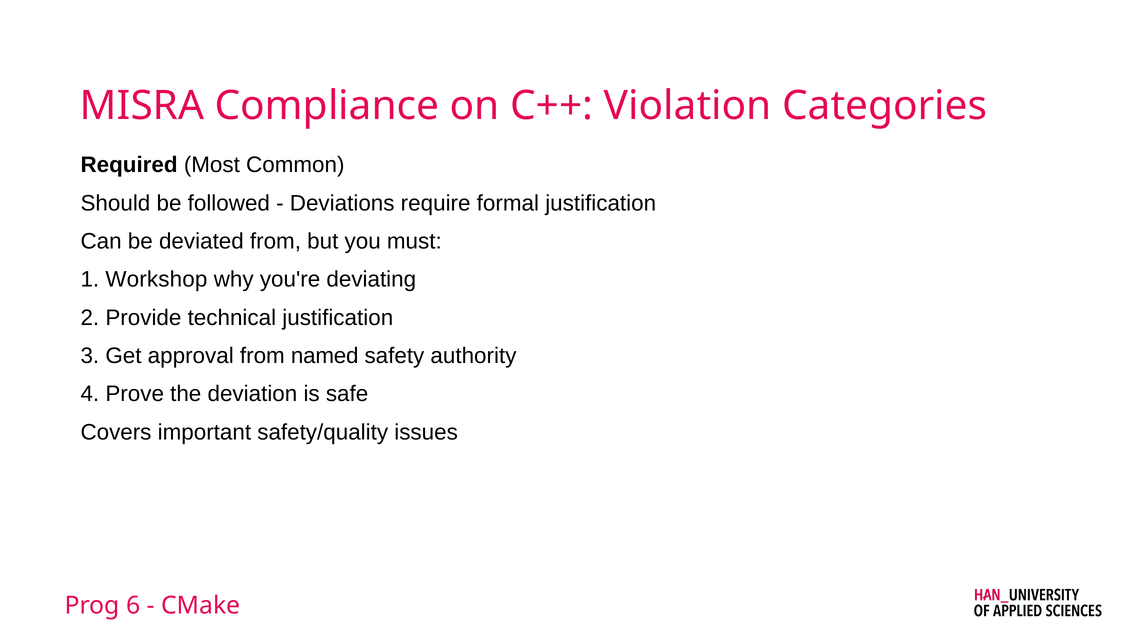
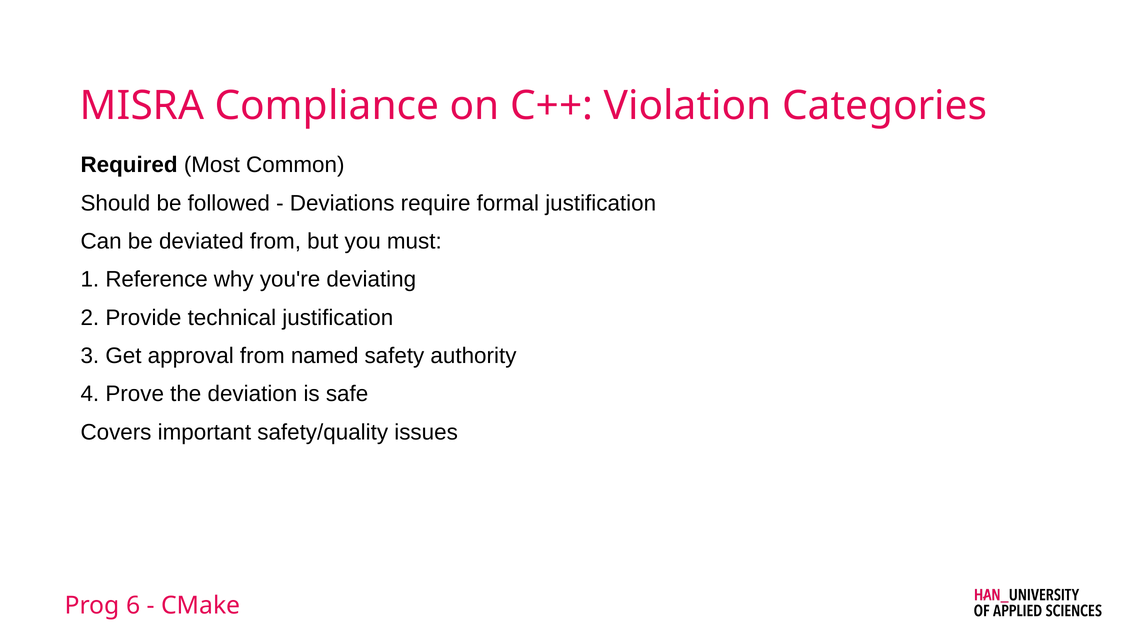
Workshop: Workshop -> Reference (157, 279)
